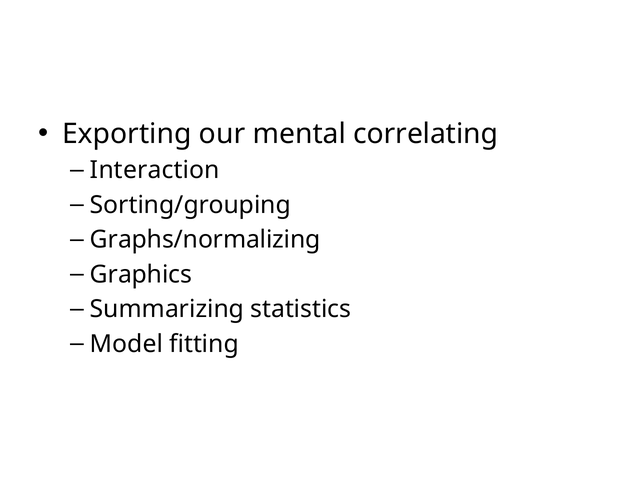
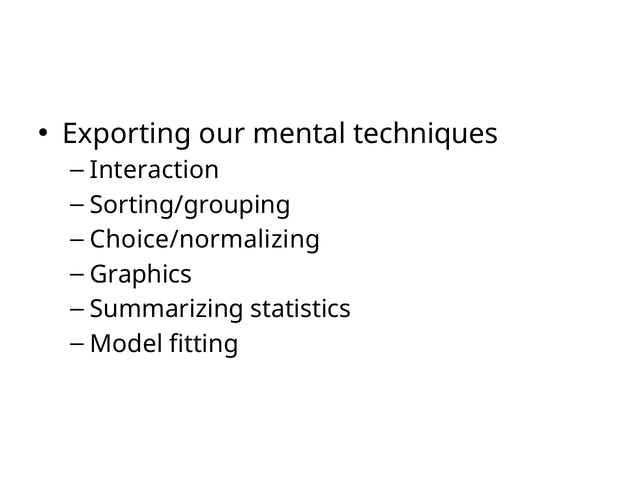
correlating: correlating -> techniques (426, 134)
Graphs/normalizing: Graphs/normalizing -> Choice/normalizing (205, 240)
